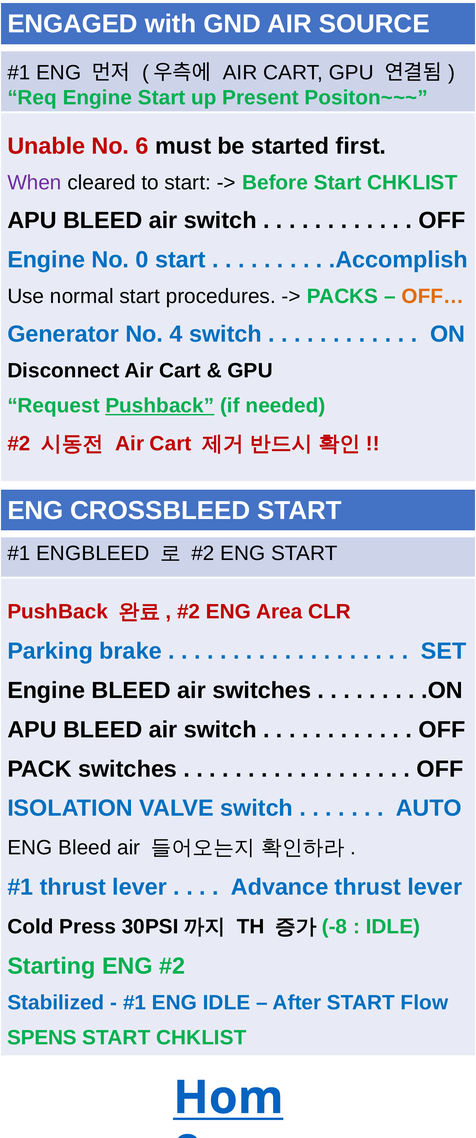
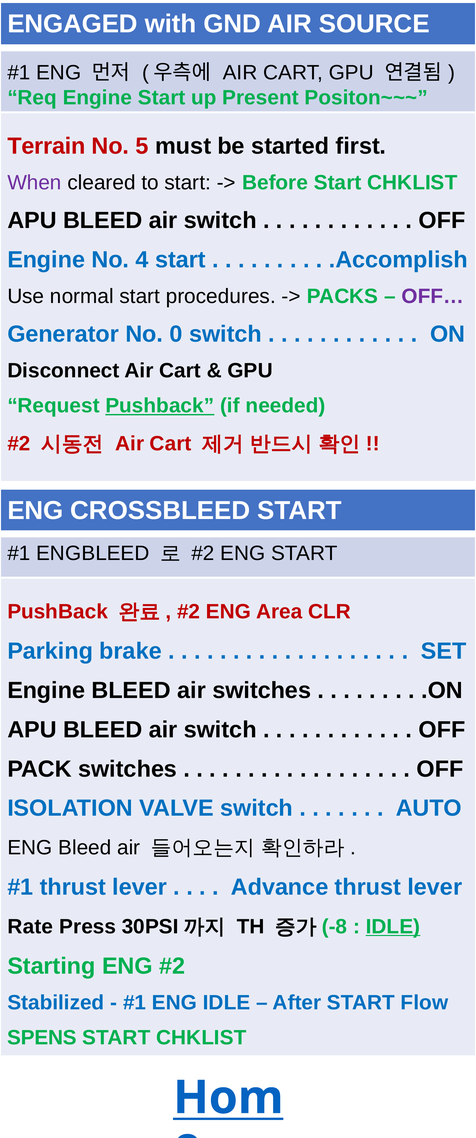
Unable: Unable -> Terrain (46, 146)
6: 6 -> 5 (142, 146)
0: 0 -> 4 (142, 260)
OFF… colour: orange -> purple (433, 297)
4: 4 -> 0 (176, 334)
Cold: Cold -> Rate (30, 927)
IDLE underline: none -> present (393, 927)
